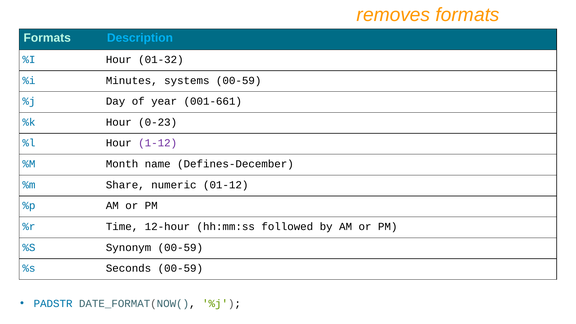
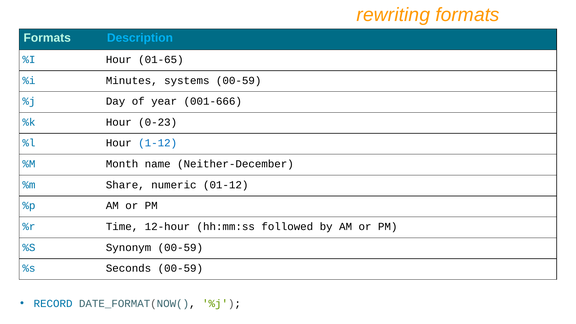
removes: removes -> rewriting (393, 15)
01-32: 01-32 -> 01-65 (161, 60)
001-661: 001-661 -> 001-666 (213, 101)
1-12 colour: purple -> blue (158, 143)
Defines-December: Defines-December -> Neither-December (235, 164)
PADSTR: PADSTR -> RECORD (53, 304)
